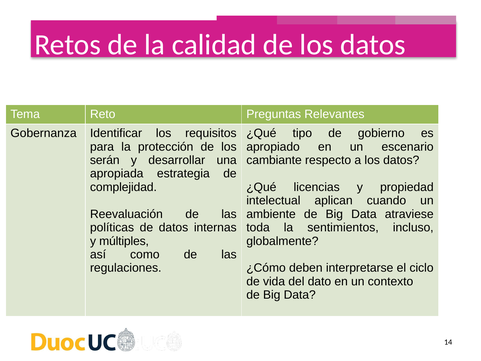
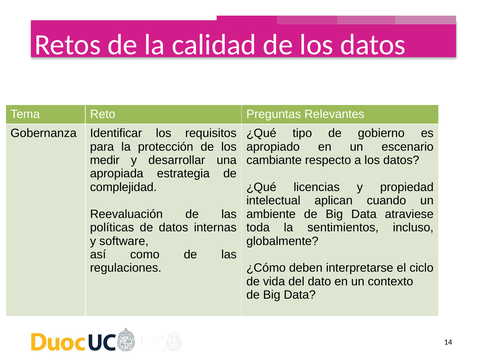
serán: serán -> medir (105, 160)
múltiples: múltiples -> software (124, 241)
